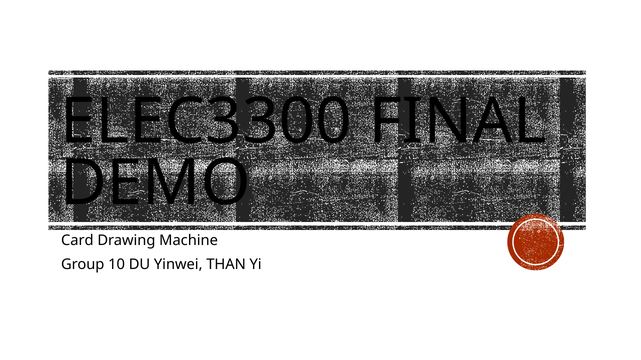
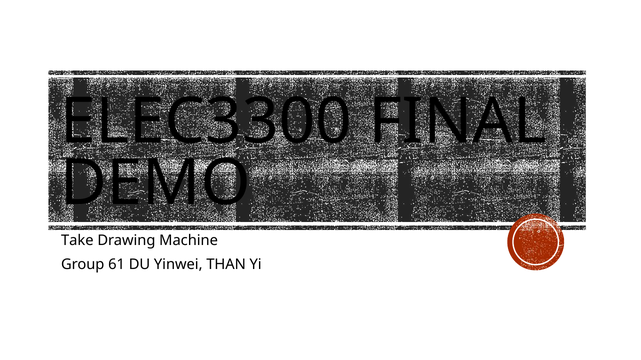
Card: Card -> Take (77, 241)
10: 10 -> 61 (117, 265)
